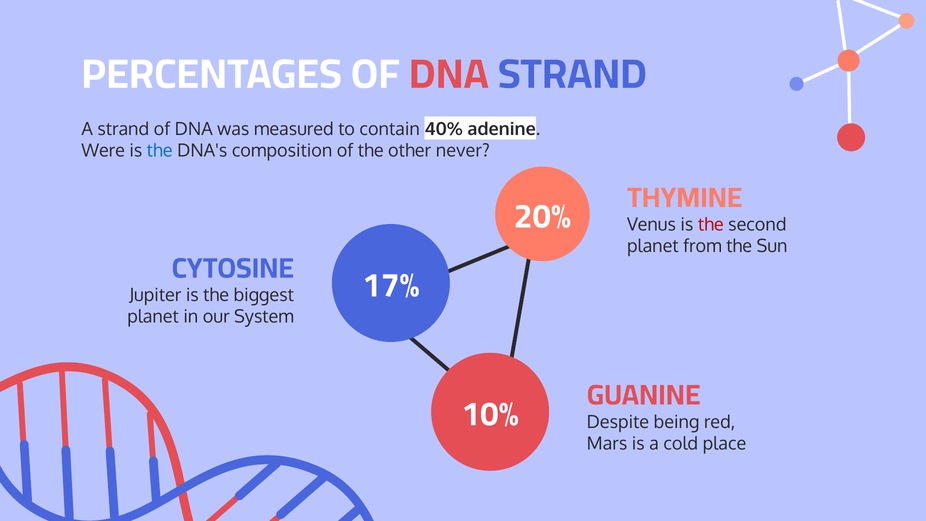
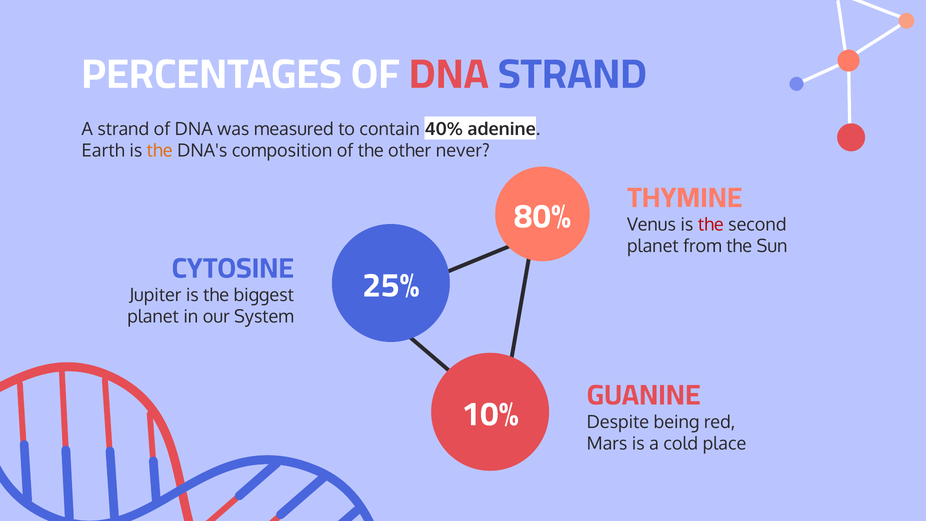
Were: Were -> Earth (103, 151)
the colour: blue -> orange (160, 151)
20%: 20% -> 80% (542, 216)
17%: 17% -> 25% (391, 285)
